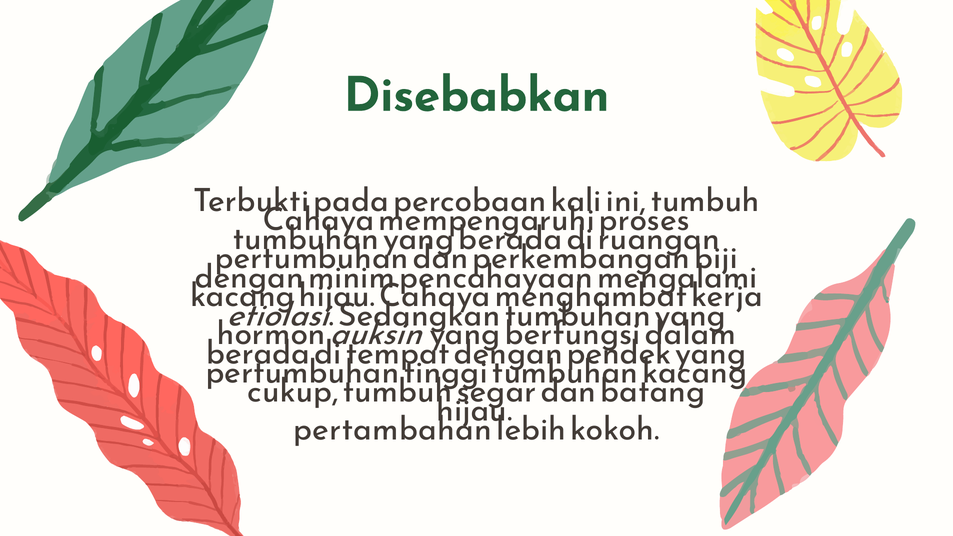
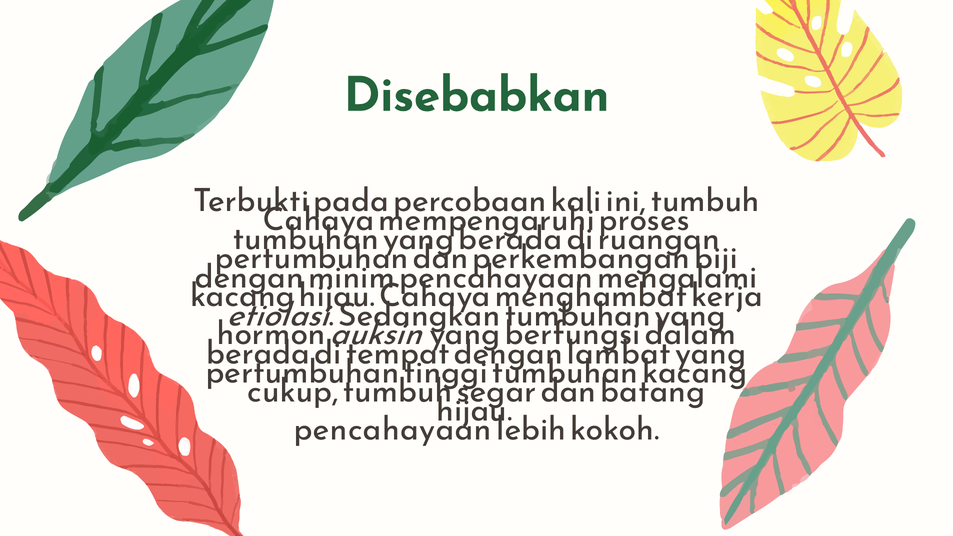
pendek: pendek -> lambat (619, 353)
pertambahan: pertambahan -> pencahayaan (393, 430)
